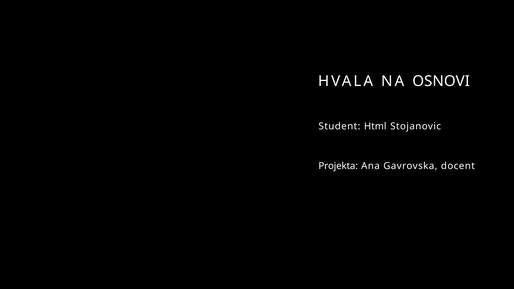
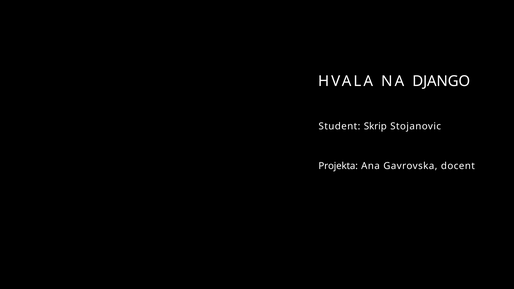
OSNOVI: OSNOVI -> DJANGO (441, 81)
Html: Html -> Skrip (375, 126)
